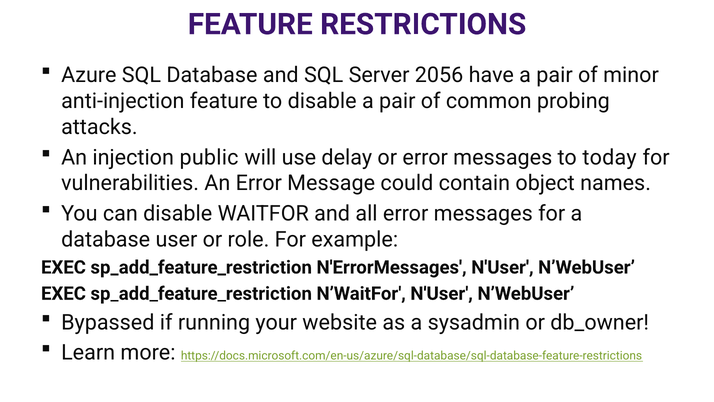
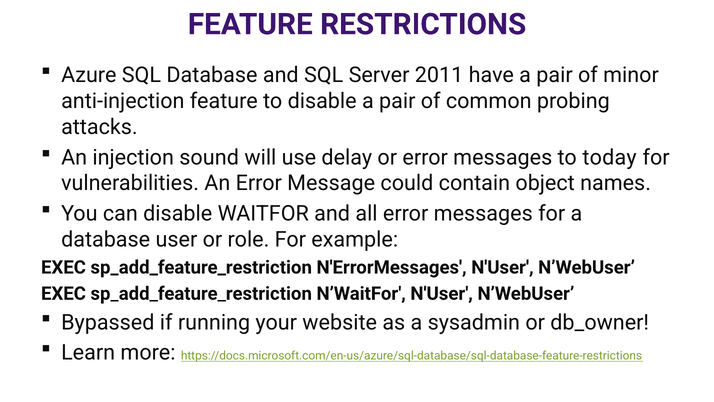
2056: 2056 -> 2011 (439, 75)
public: public -> sound (209, 157)
